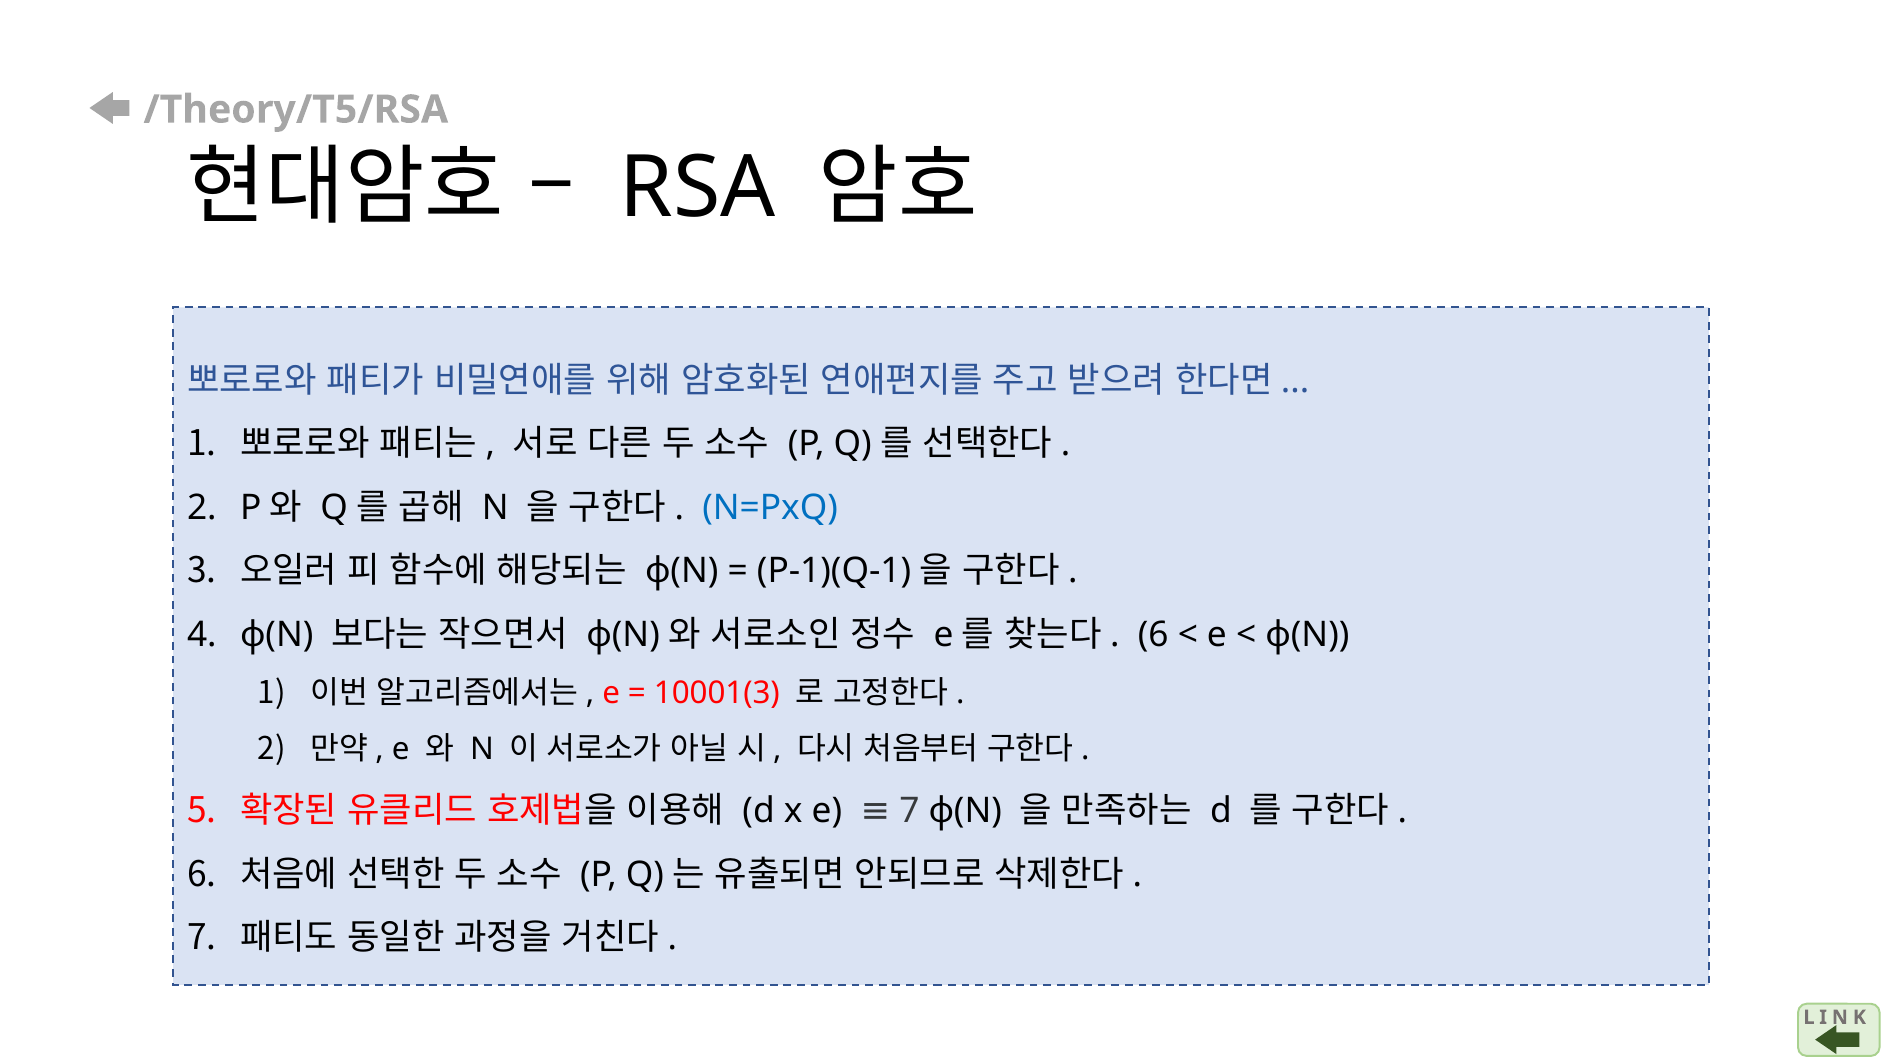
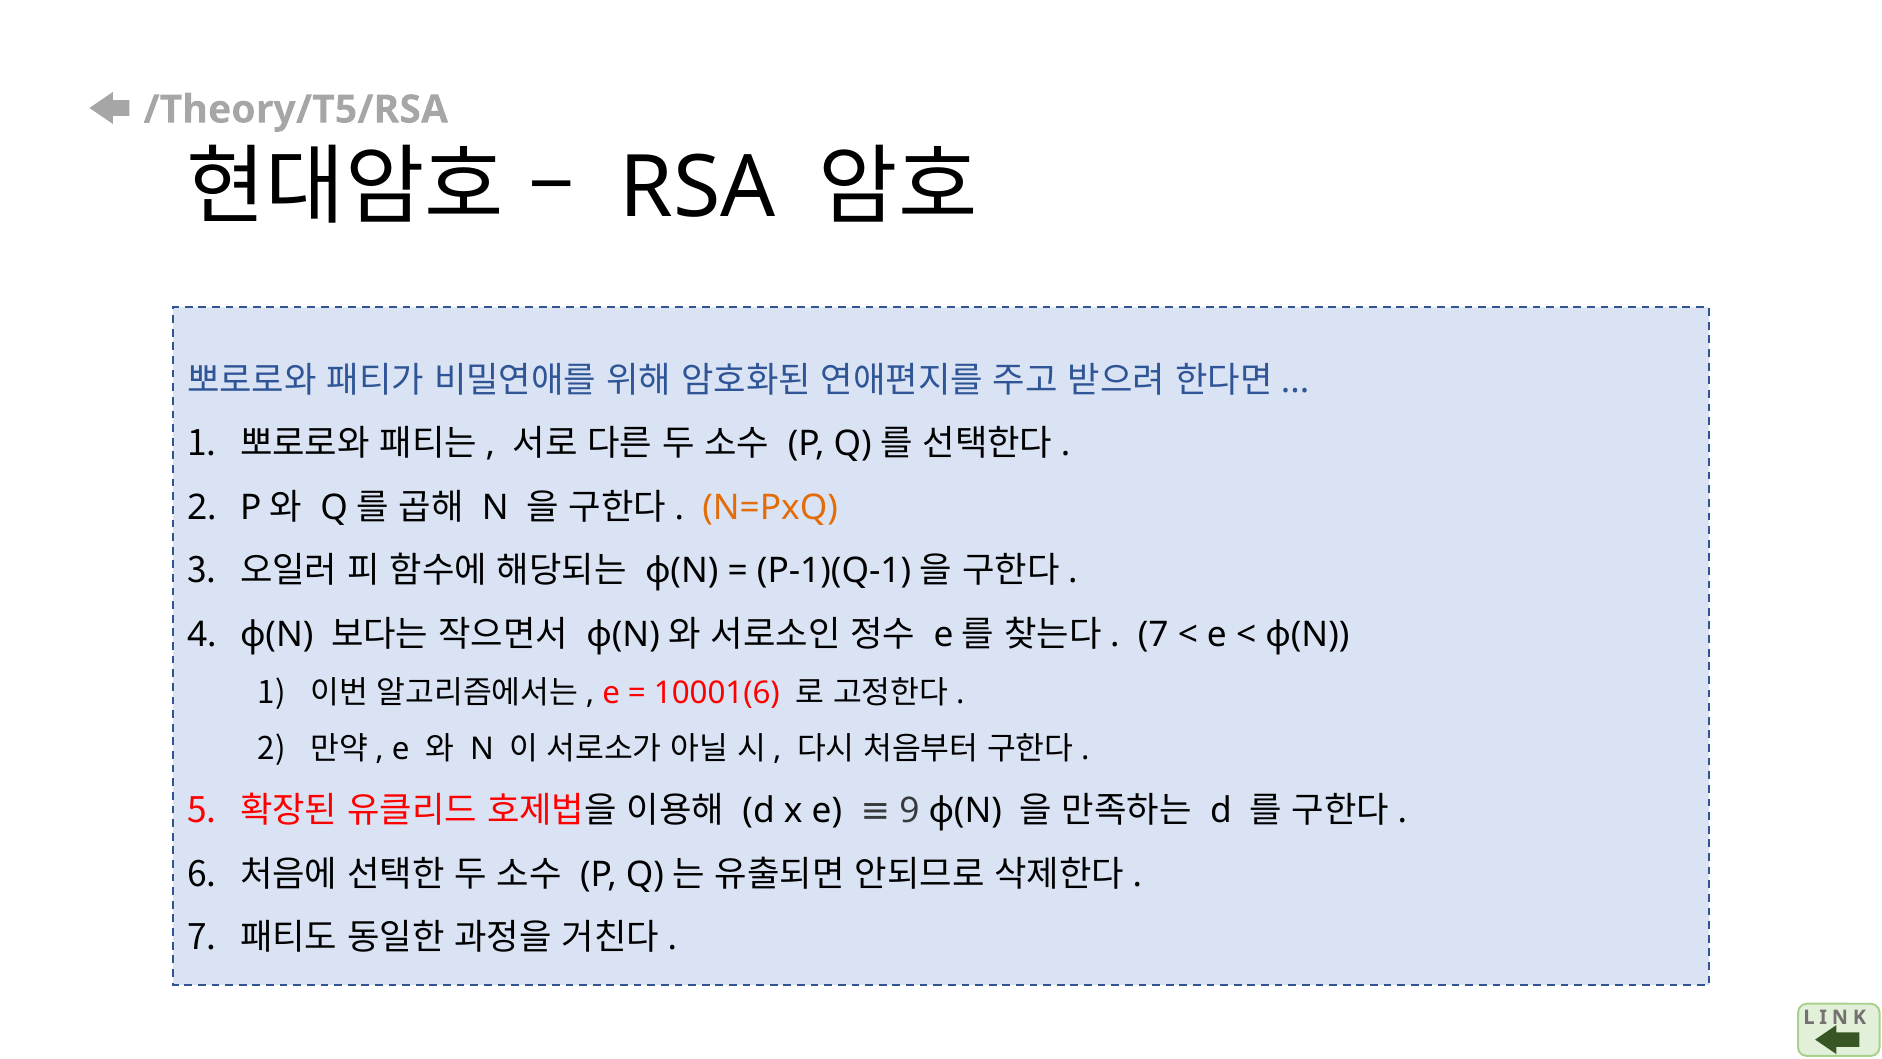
N=PxQ colour: blue -> orange (770, 507)
6: 6 -> 7 (1153, 634)
10001(3: 10001(3 -> 10001(6 (717, 693)
e 7: 7 -> 9 (909, 811)
